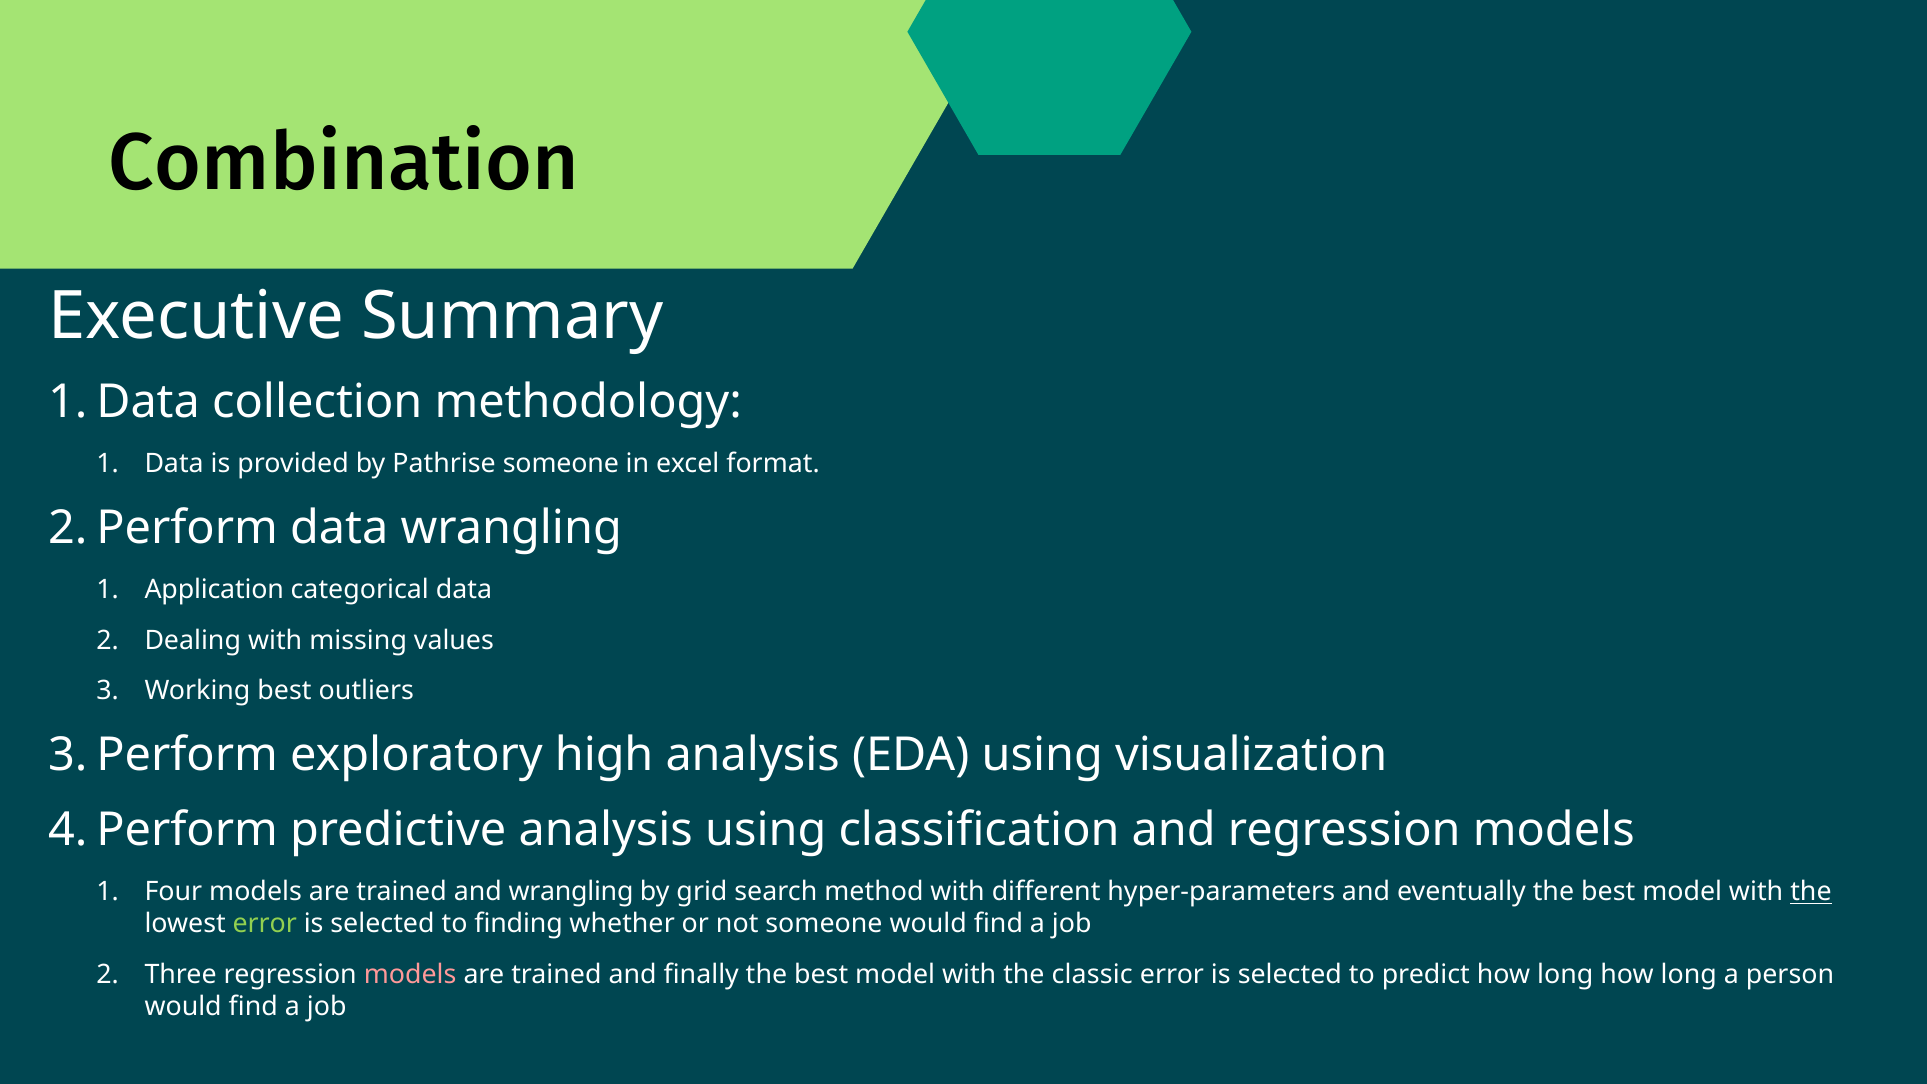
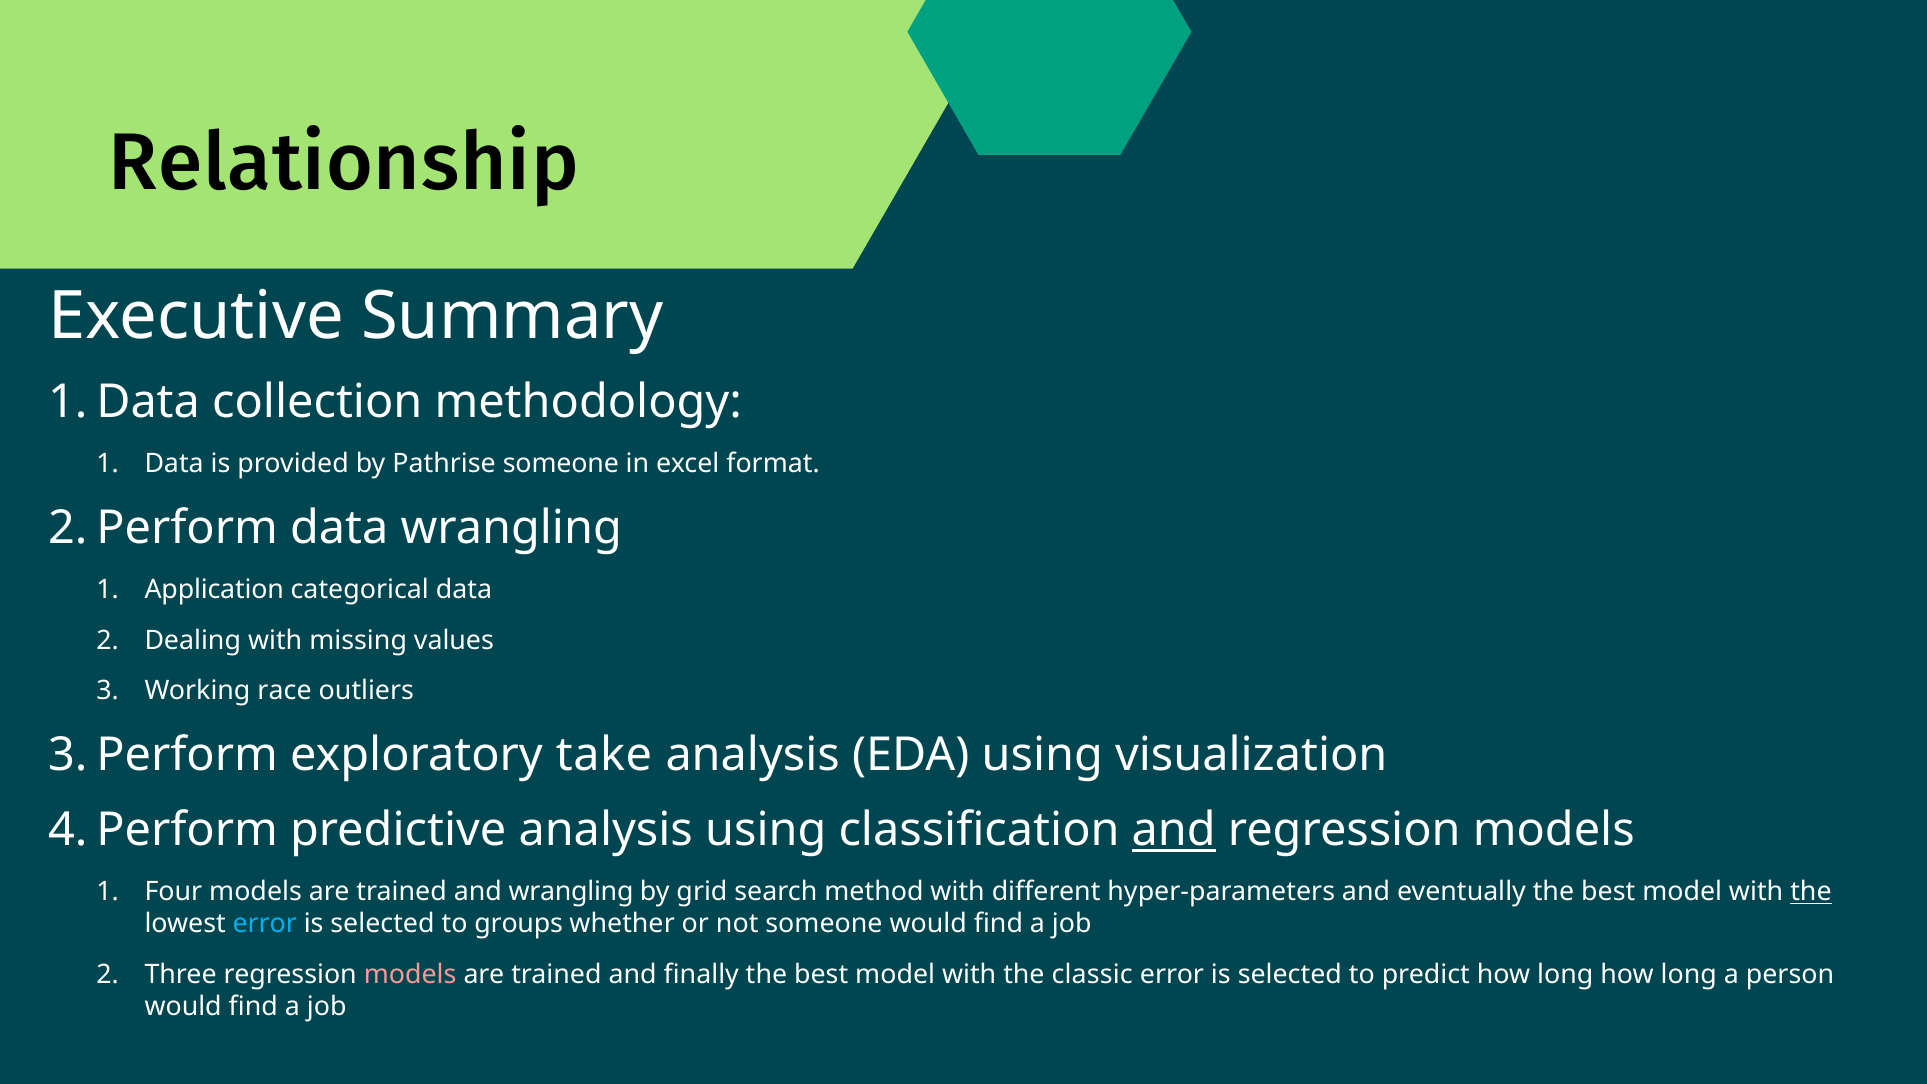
Combination: Combination -> Relationship (344, 163)
Working best: best -> race (285, 691)
high: high -> take (604, 755)
and underline: none -> present (1174, 830)
error colour: light green -> light blue (265, 924)
finding: finding -> groups (519, 924)
